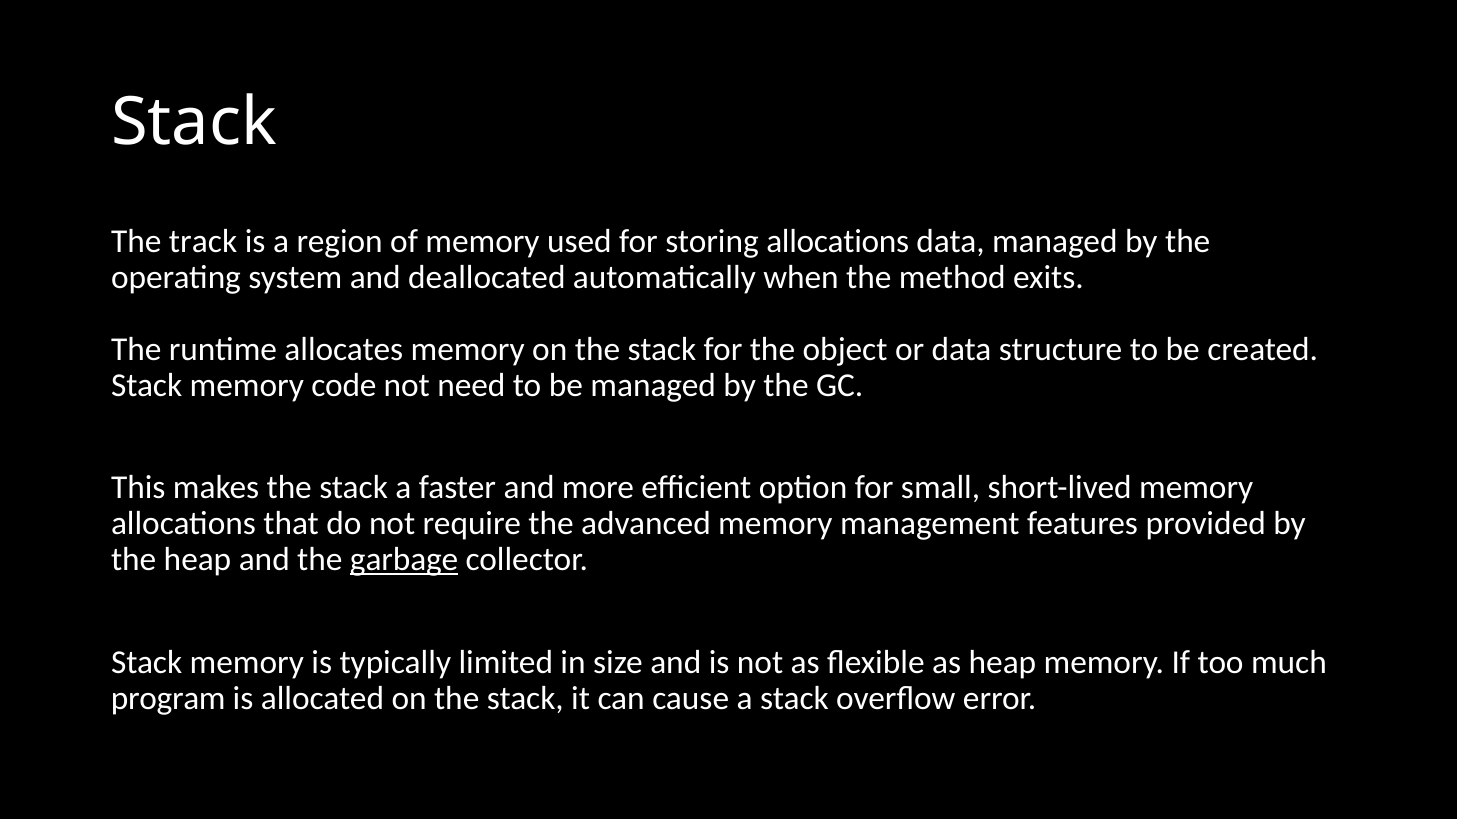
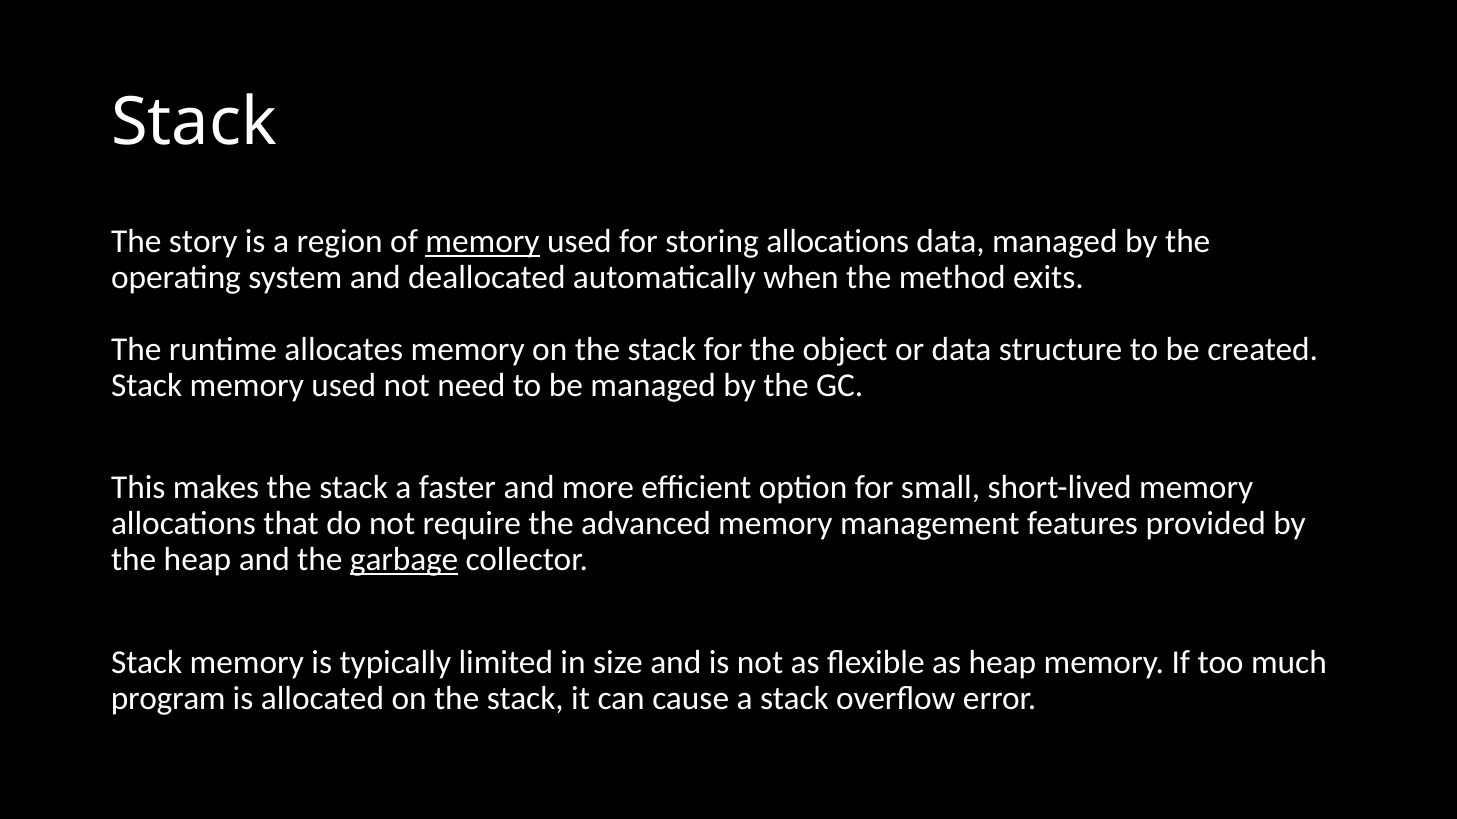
track: track -> story (203, 241)
memory underline: none -> present (482, 241)
Stack memory code: code -> used (344, 386)
